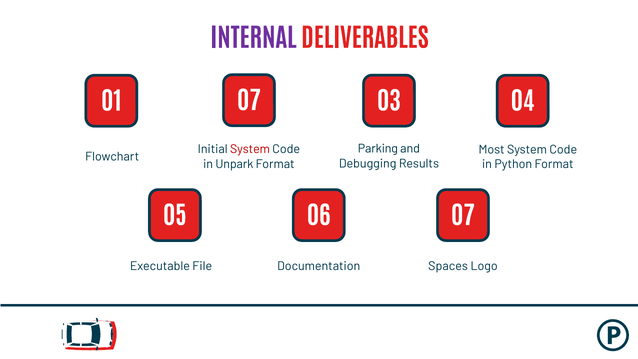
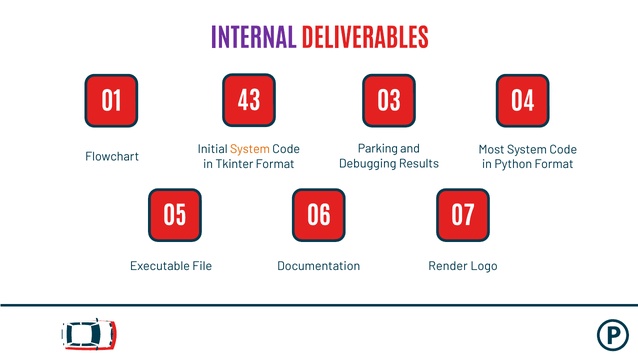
01 07: 07 -> 43 (249, 102)
System colour: red -> orange (250, 149)
Unpark: Unpark -> Tkinter (234, 164)
Spaces: Spaces -> Render (448, 266)
